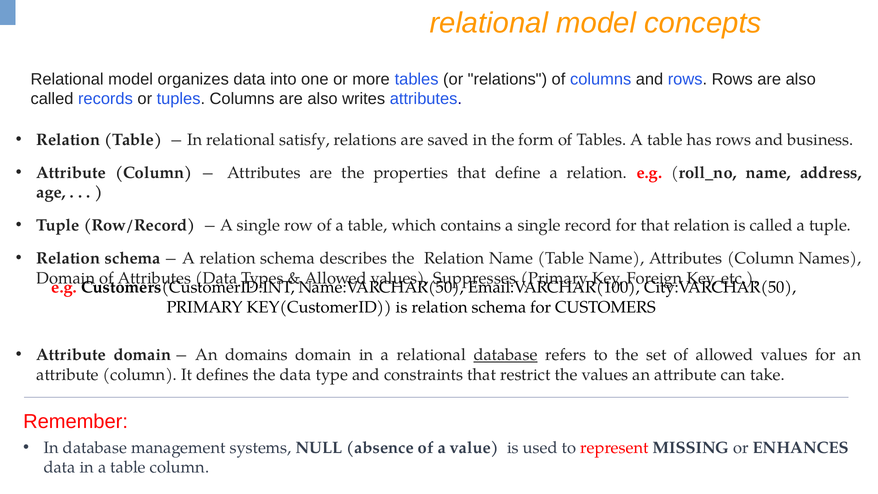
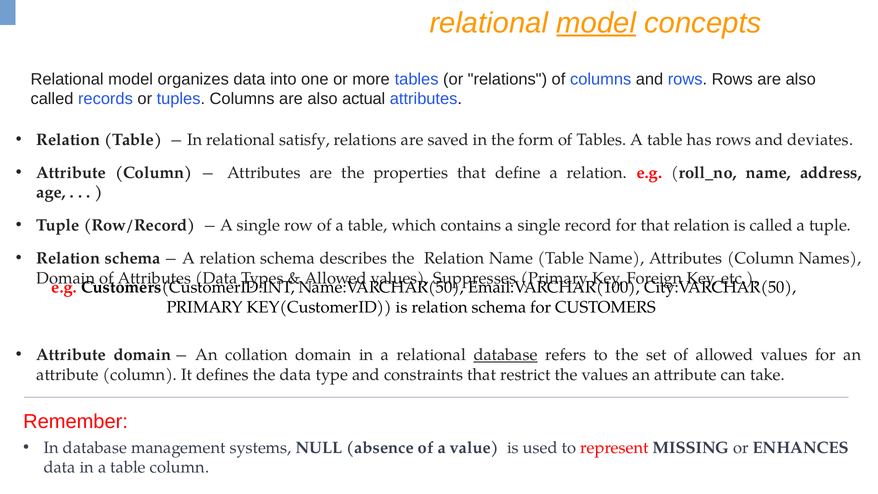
model underline: none -> present (596, 23)
writes: writes -> actual (364, 99)
business: business -> deviates (820, 140)
domains: domains -> collation (257, 355)
